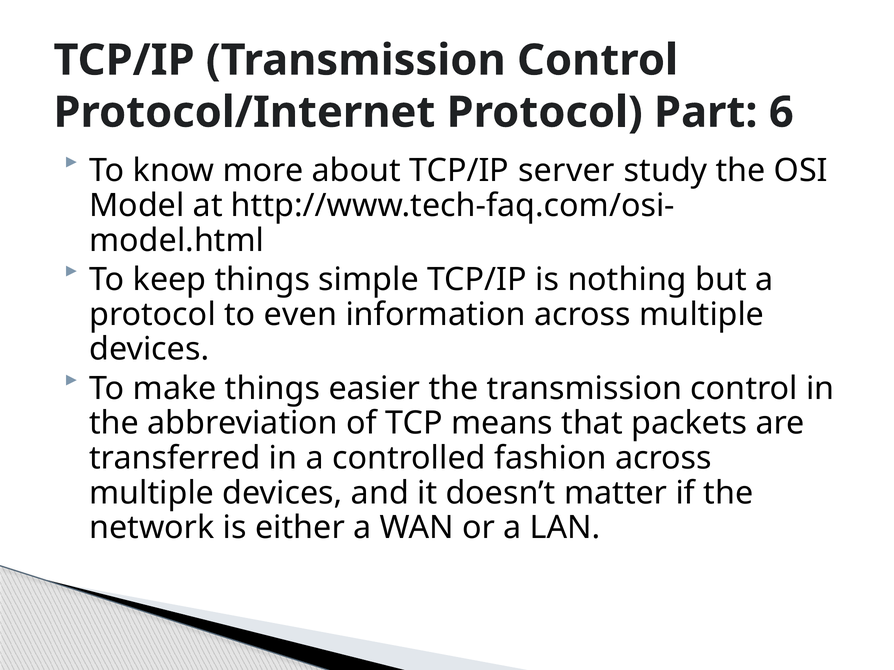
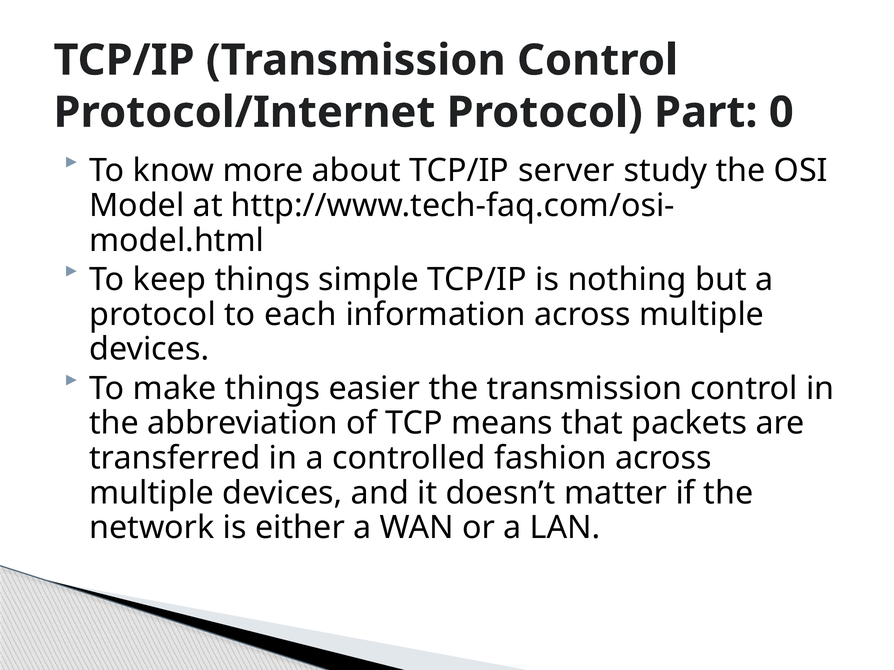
6: 6 -> 0 (781, 113)
even: even -> each (300, 315)
